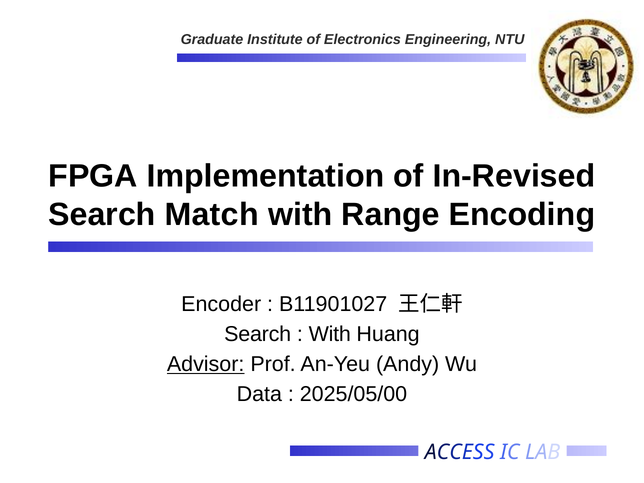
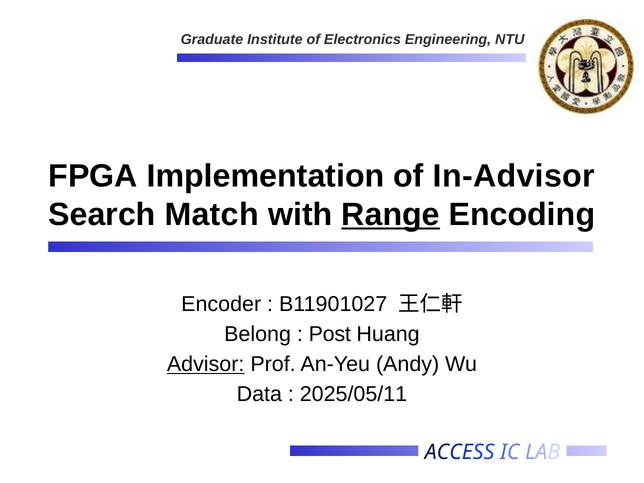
In-Revised: In-Revised -> In-Advisor (514, 176)
Range underline: none -> present (391, 215)
Search: Search -> Belong (258, 334)
With: With -> Post (330, 334)
2025/05/00: 2025/05/00 -> 2025/05/11 (353, 394)
